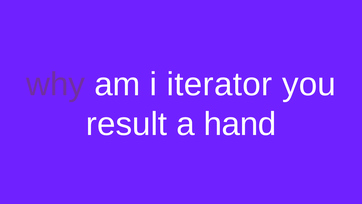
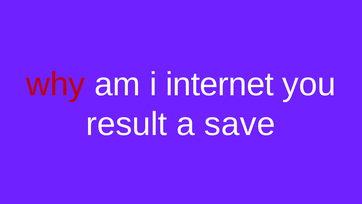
why colour: purple -> red (56, 84)
iterator: iterator -> internet (220, 84)
hand: hand -> save (240, 124)
